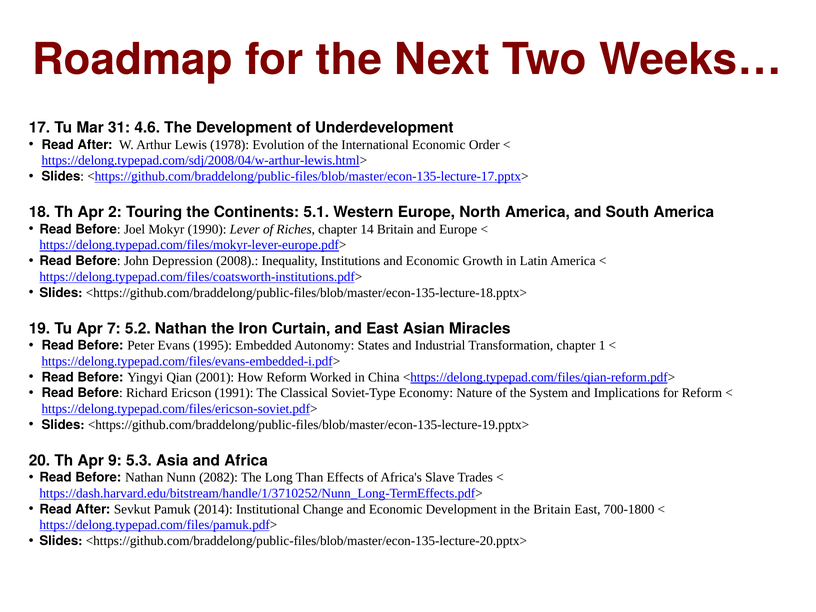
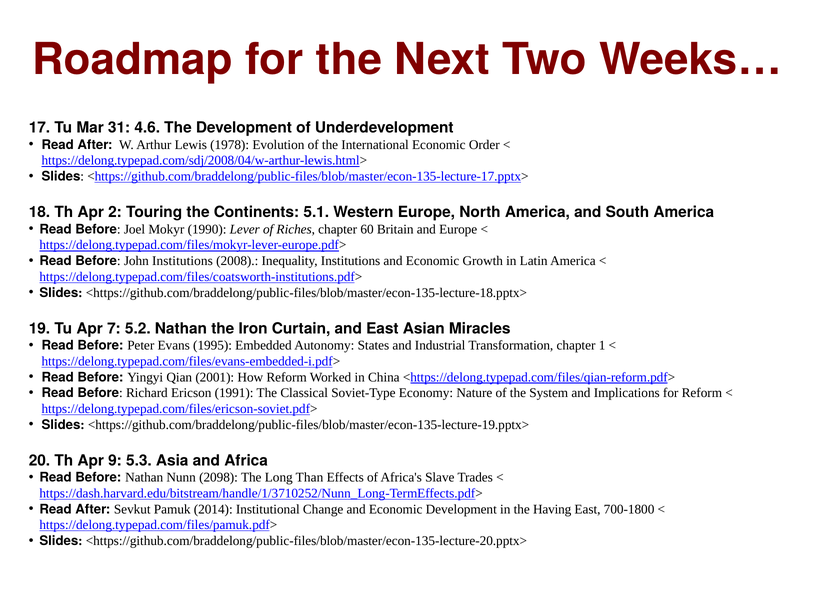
14: 14 -> 60 (367, 229)
John Depression: Depression -> Institutions (182, 261)
2082: 2082 -> 2098 (219, 478)
the Britain: Britain -> Having (552, 509)
